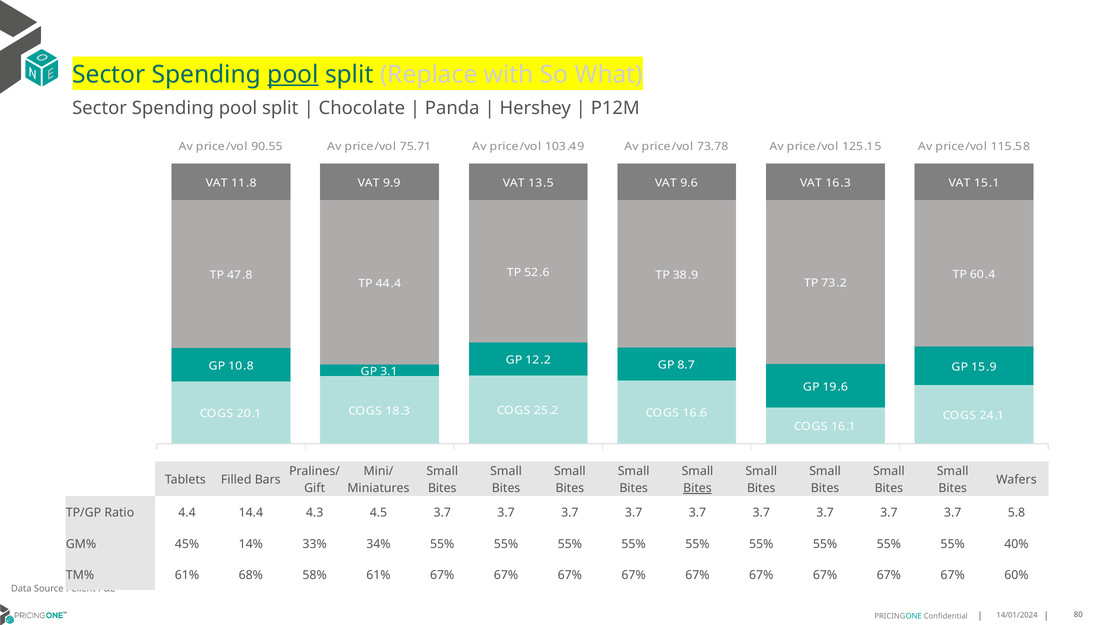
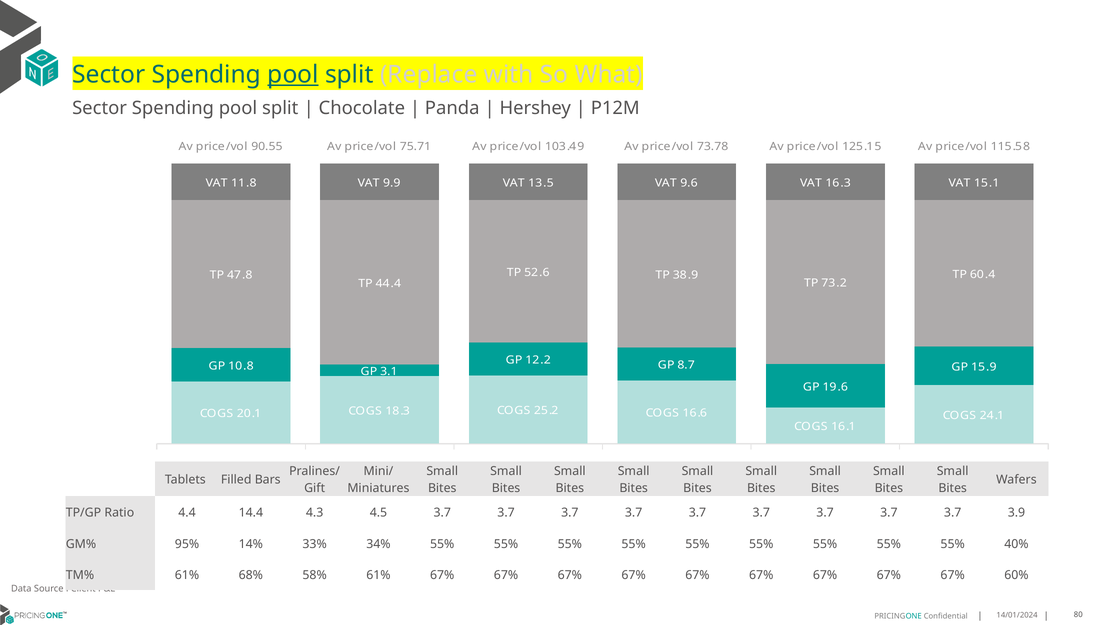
Bites underline: present -> none (697, 488)
5.8: 5.8 -> 3.9 (1016, 512)
45%: 45% -> 95% (187, 543)
